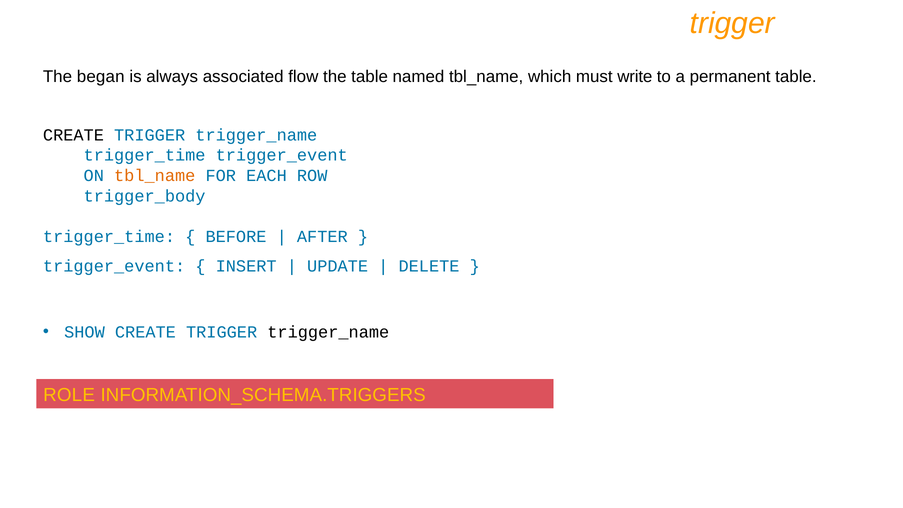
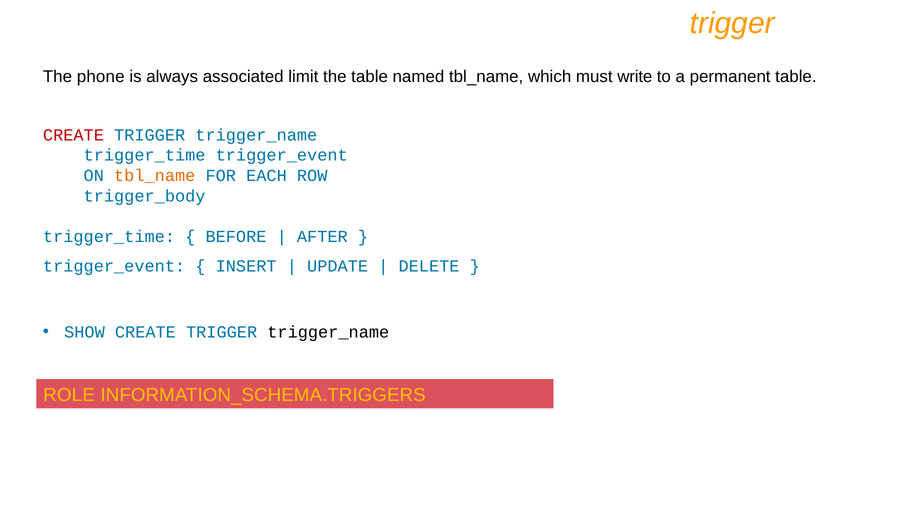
began: began -> phone (101, 77)
flow: flow -> limit (303, 77)
CREATE colour: black -> red (73, 135)
